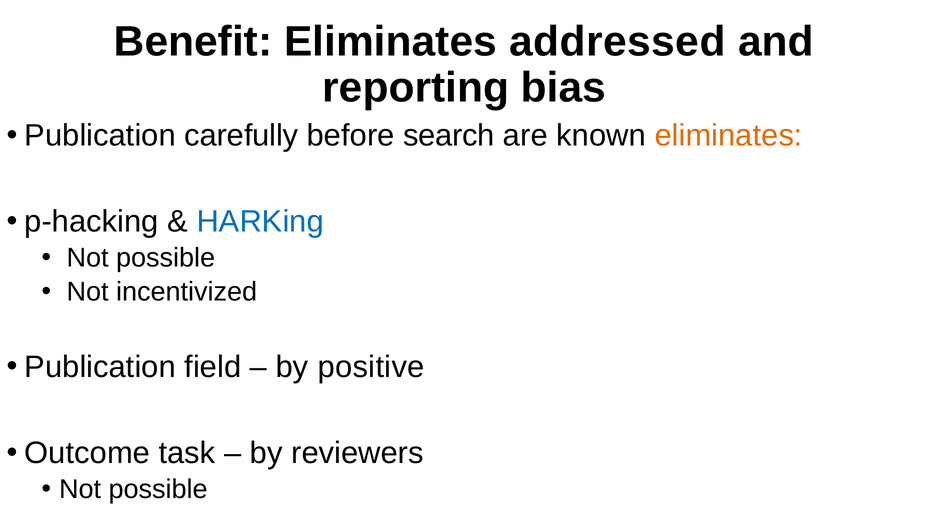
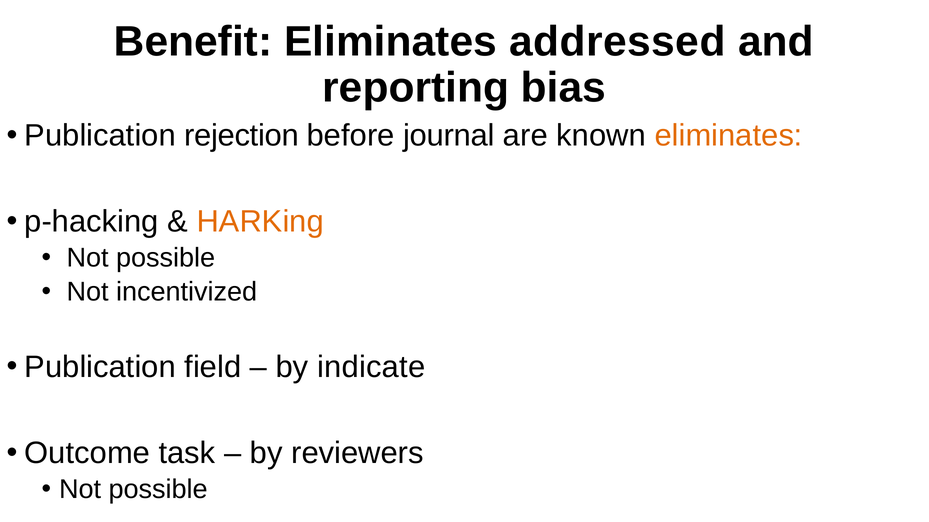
carefully: carefully -> rejection (241, 136)
search: search -> journal (449, 136)
HARKing colour: blue -> orange (260, 222)
positive: positive -> indicate (371, 367)
